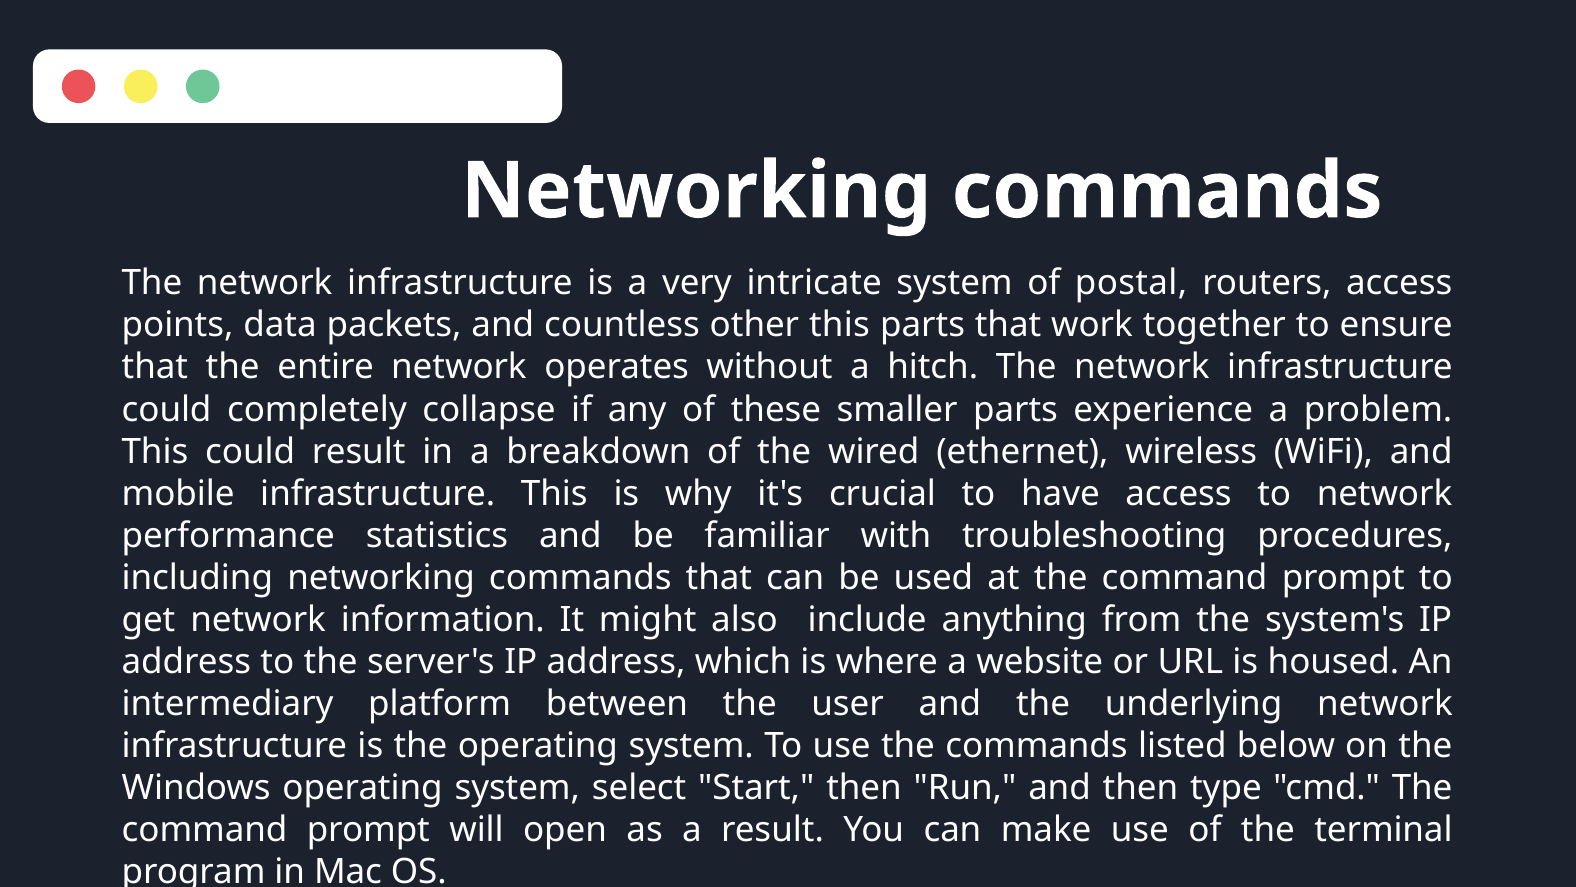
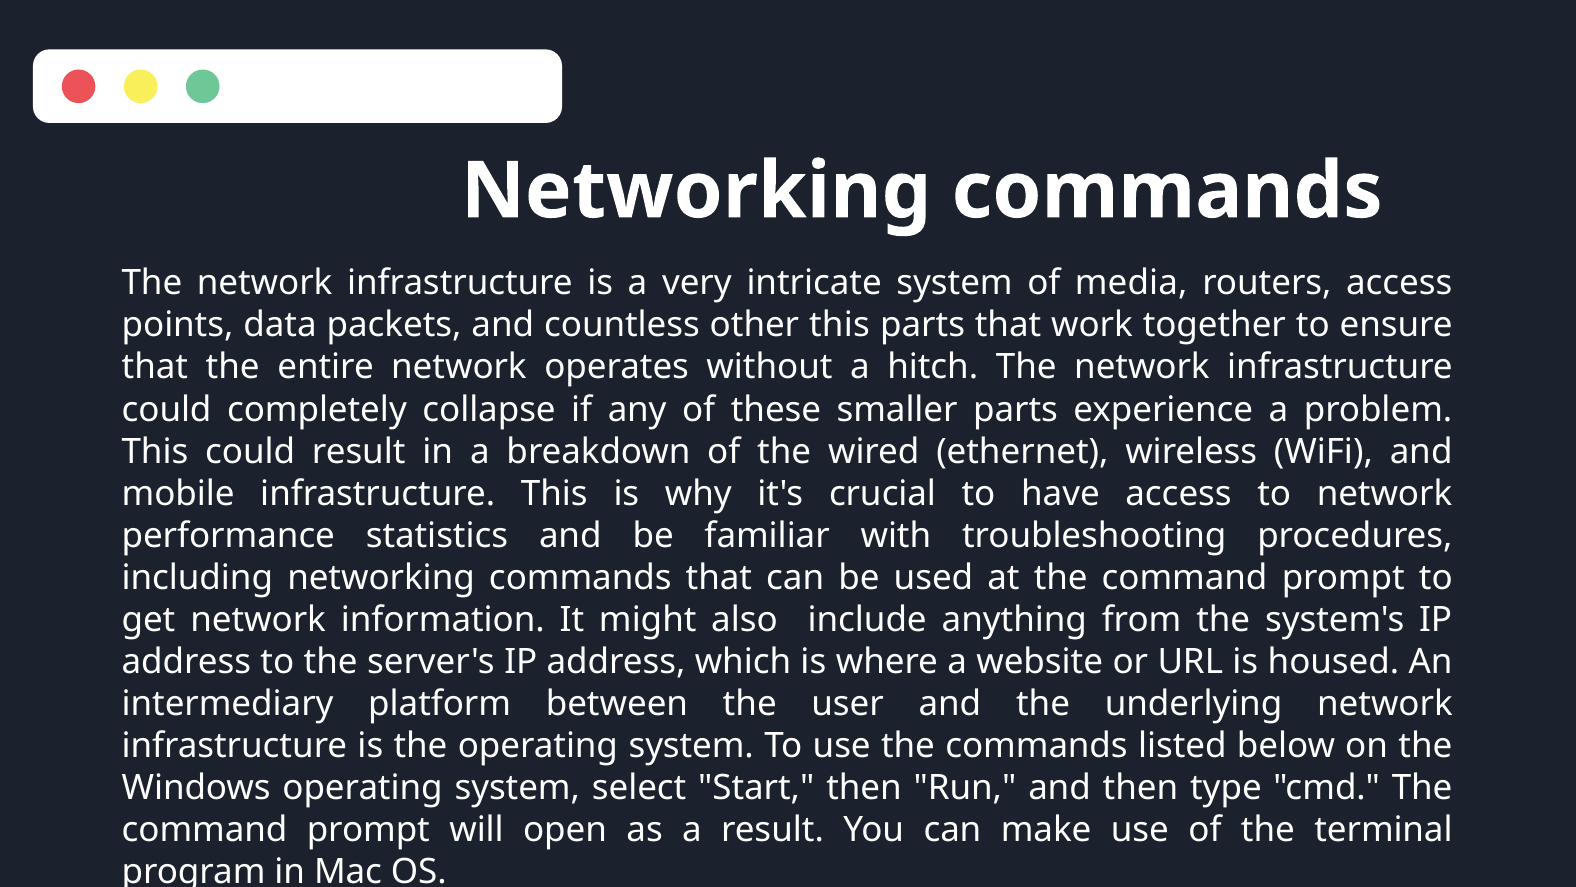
postal: postal -> media (1131, 283)
